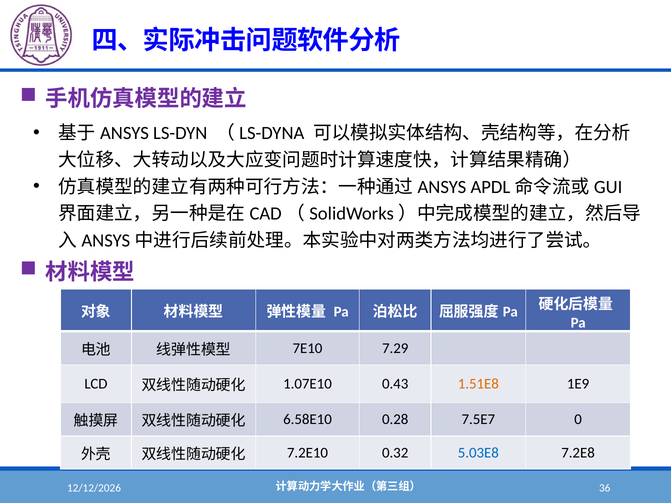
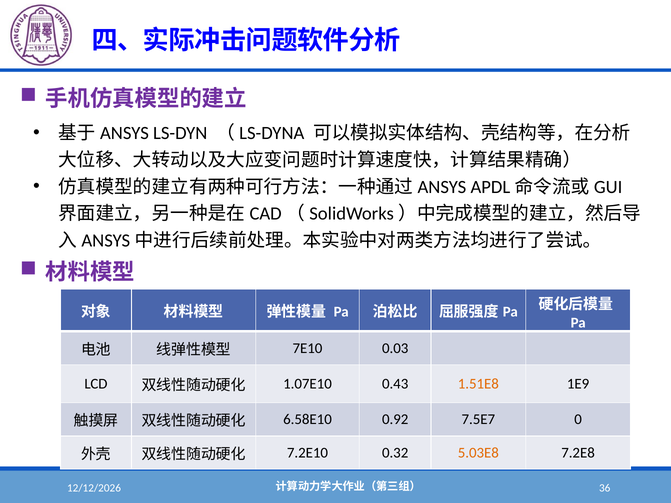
7.29: 7.29 -> 0.03 (395, 348)
0.28: 0.28 -> 0.92 (395, 420)
5.03E8 colour: blue -> orange (478, 453)
